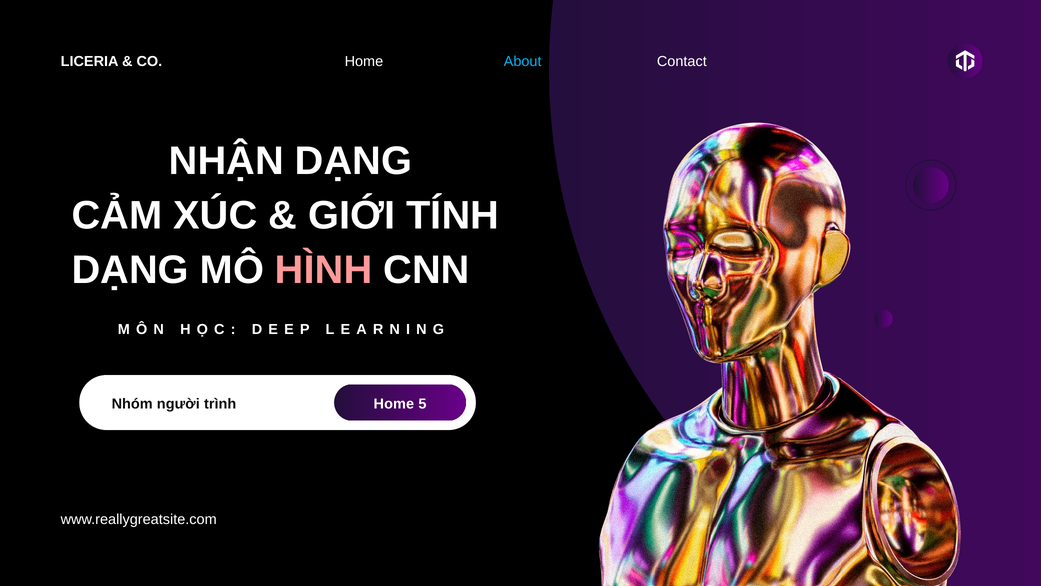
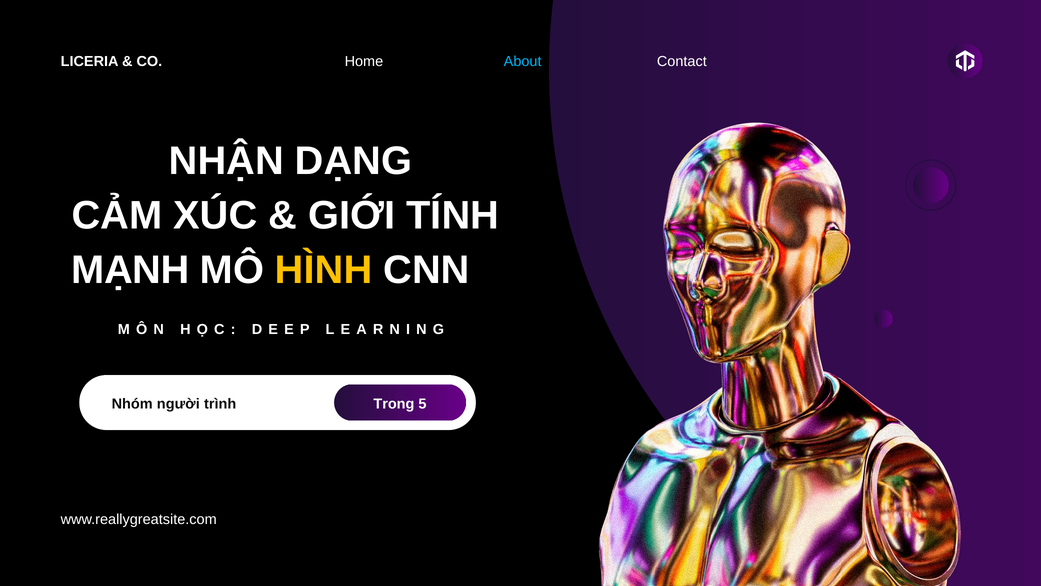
DẠNG: DẠNG -> MẠNH (130, 270)
HÌNH colour: pink -> yellow (324, 270)
Home: Home -> Trong (394, 404)
